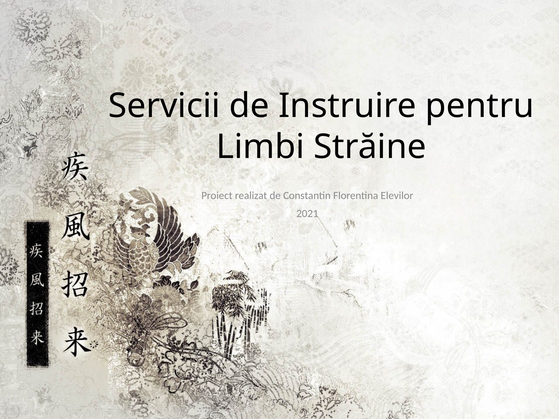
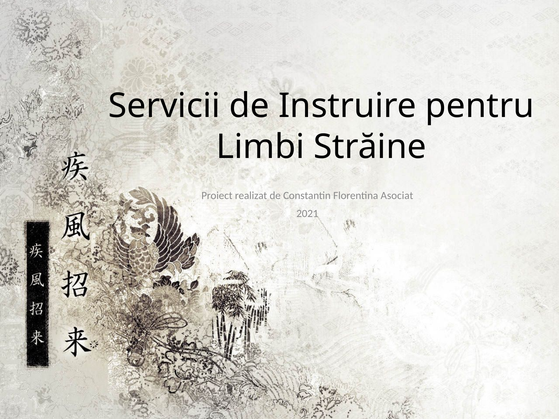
Elevilor: Elevilor -> Asociat (397, 196)
